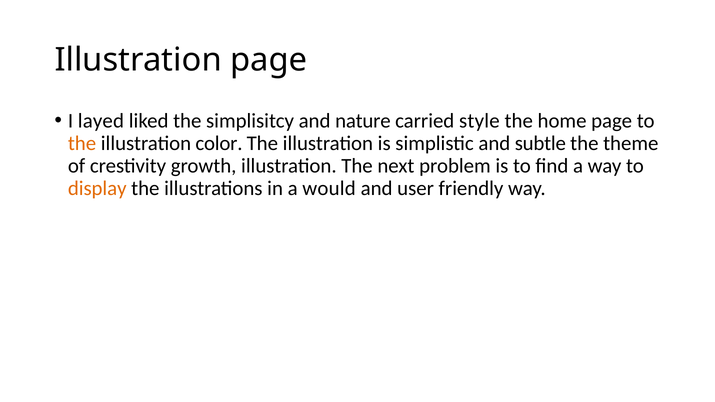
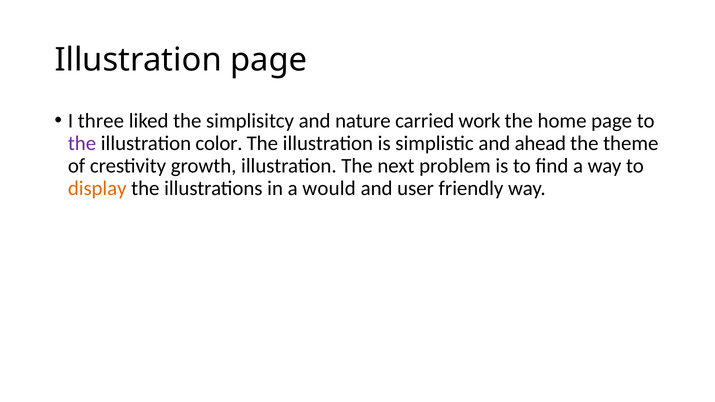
layed: layed -> three (101, 121)
style: style -> work (480, 121)
the colour: orange -> purple (82, 143)
subtle: subtle -> ahead (540, 143)
